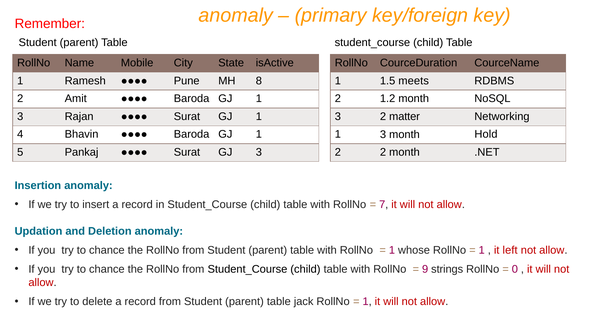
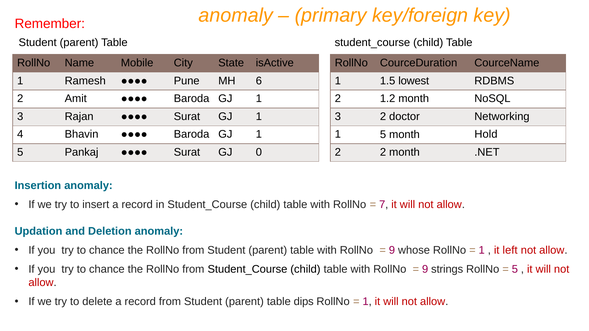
8: 8 -> 6 (259, 81)
meets: meets -> lowest (414, 81)
matter: matter -> doctor (404, 117)
3: 3 -> 5 (383, 134)
GJ 3: 3 -> 0 (259, 152)
1: 1 -> 9 (392, 250)
0: 0 -> 5 (515, 270)
jack: jack -> dips (304, 302)
